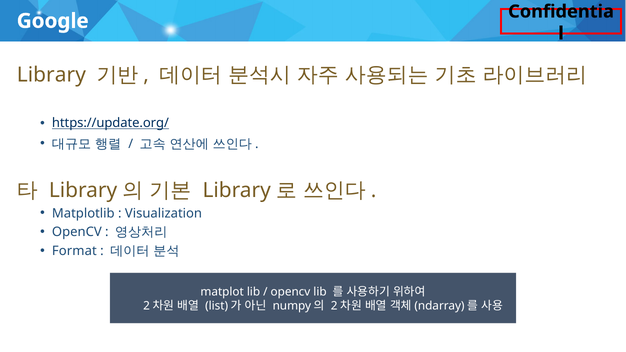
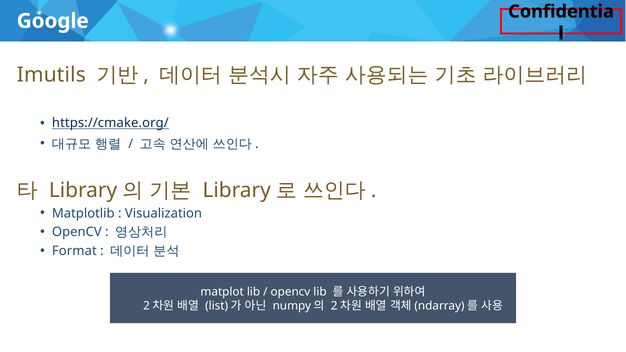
Library: Library -> Imutils (51, 75)
https://update.org/: https://update.org/ -> https://cmake.org/ (110, 123)
